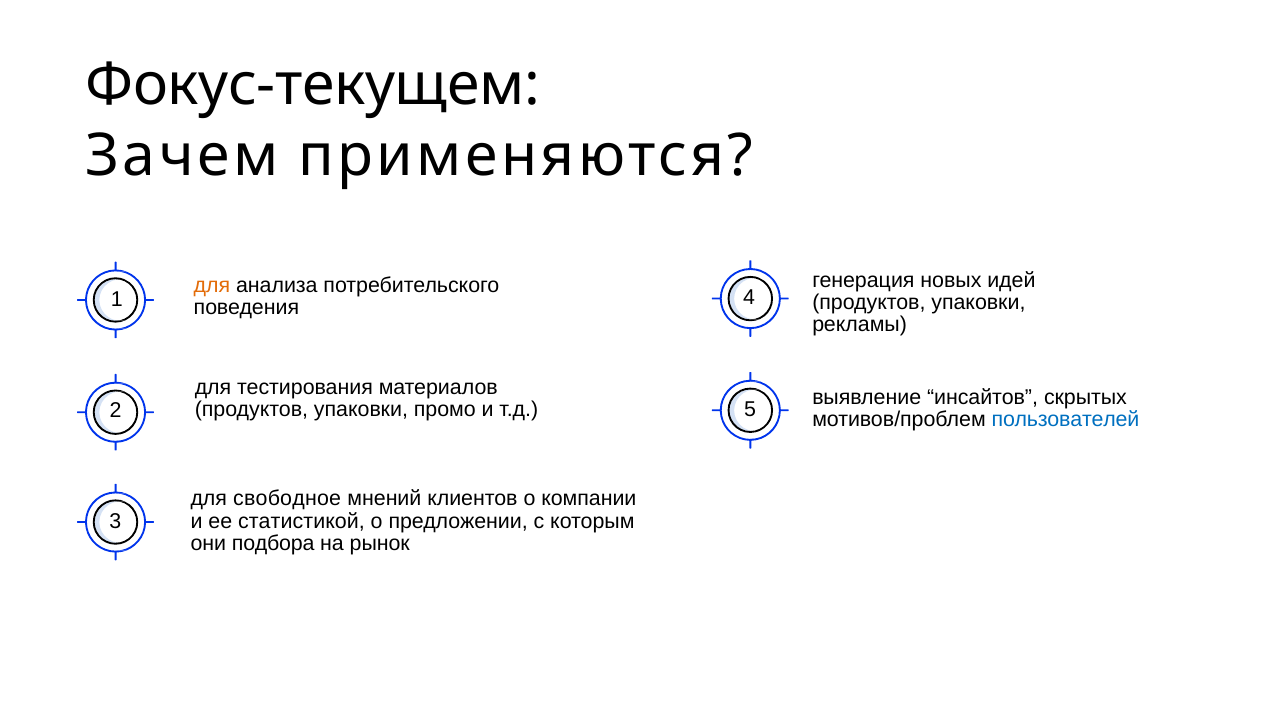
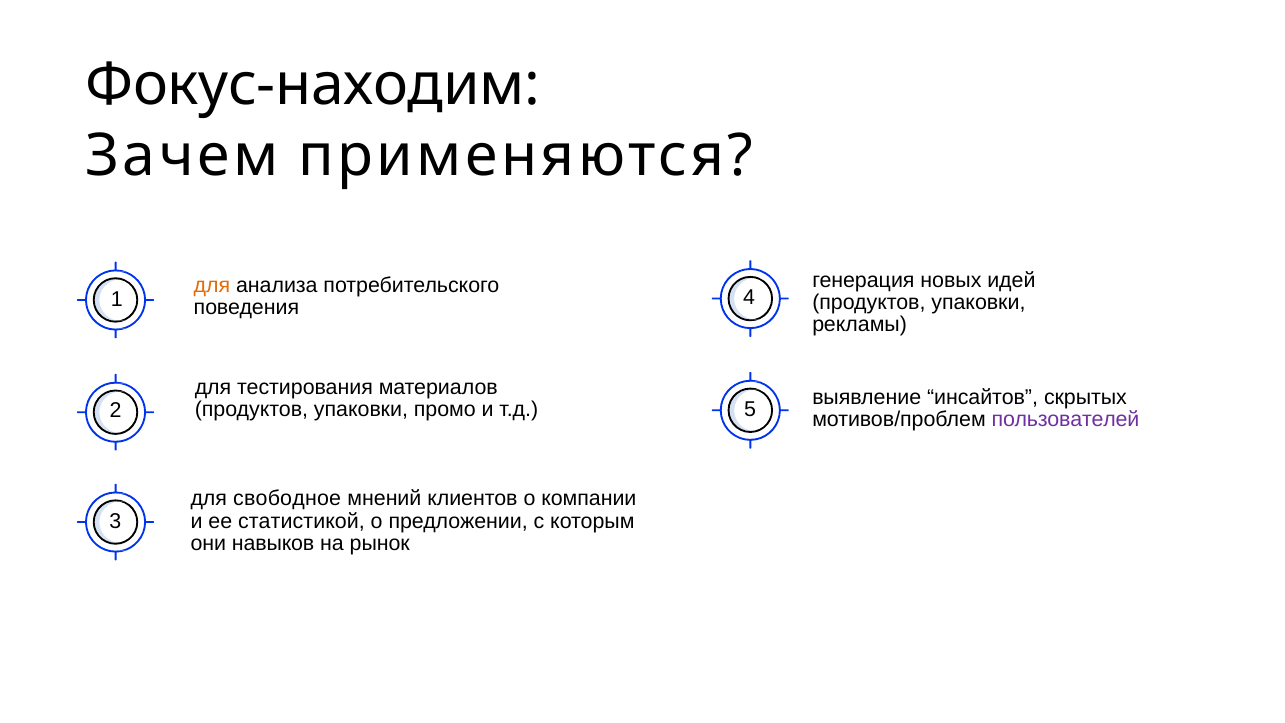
Фокус-текущем: Фокус-текущем -> Фокус-находим (313, 85)
пользователей colour: blue -> purple (1065, 419)
подбора: подбора -> навыков (273, 543)
